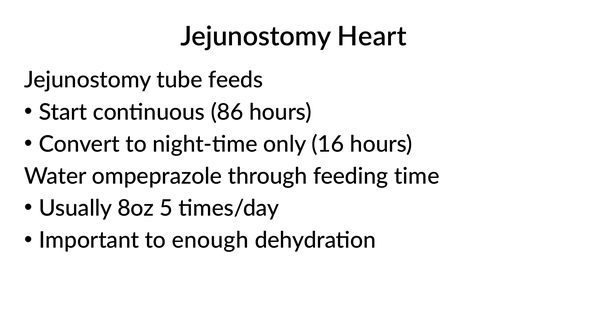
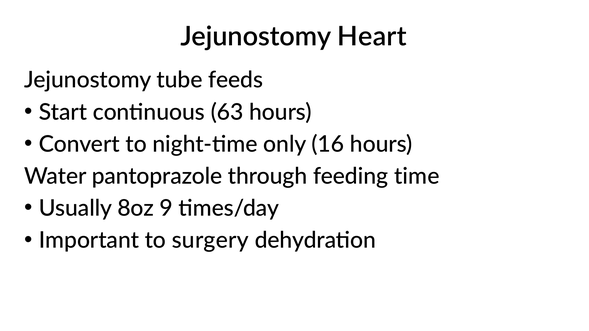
86: 86 -> 63 (227, 112)
ompeprazole: ompeprazole -> pantoprazole (157, 176)
5: 5 -> 9 (166, 209)
enough: enough -> surgery (210, 241)
